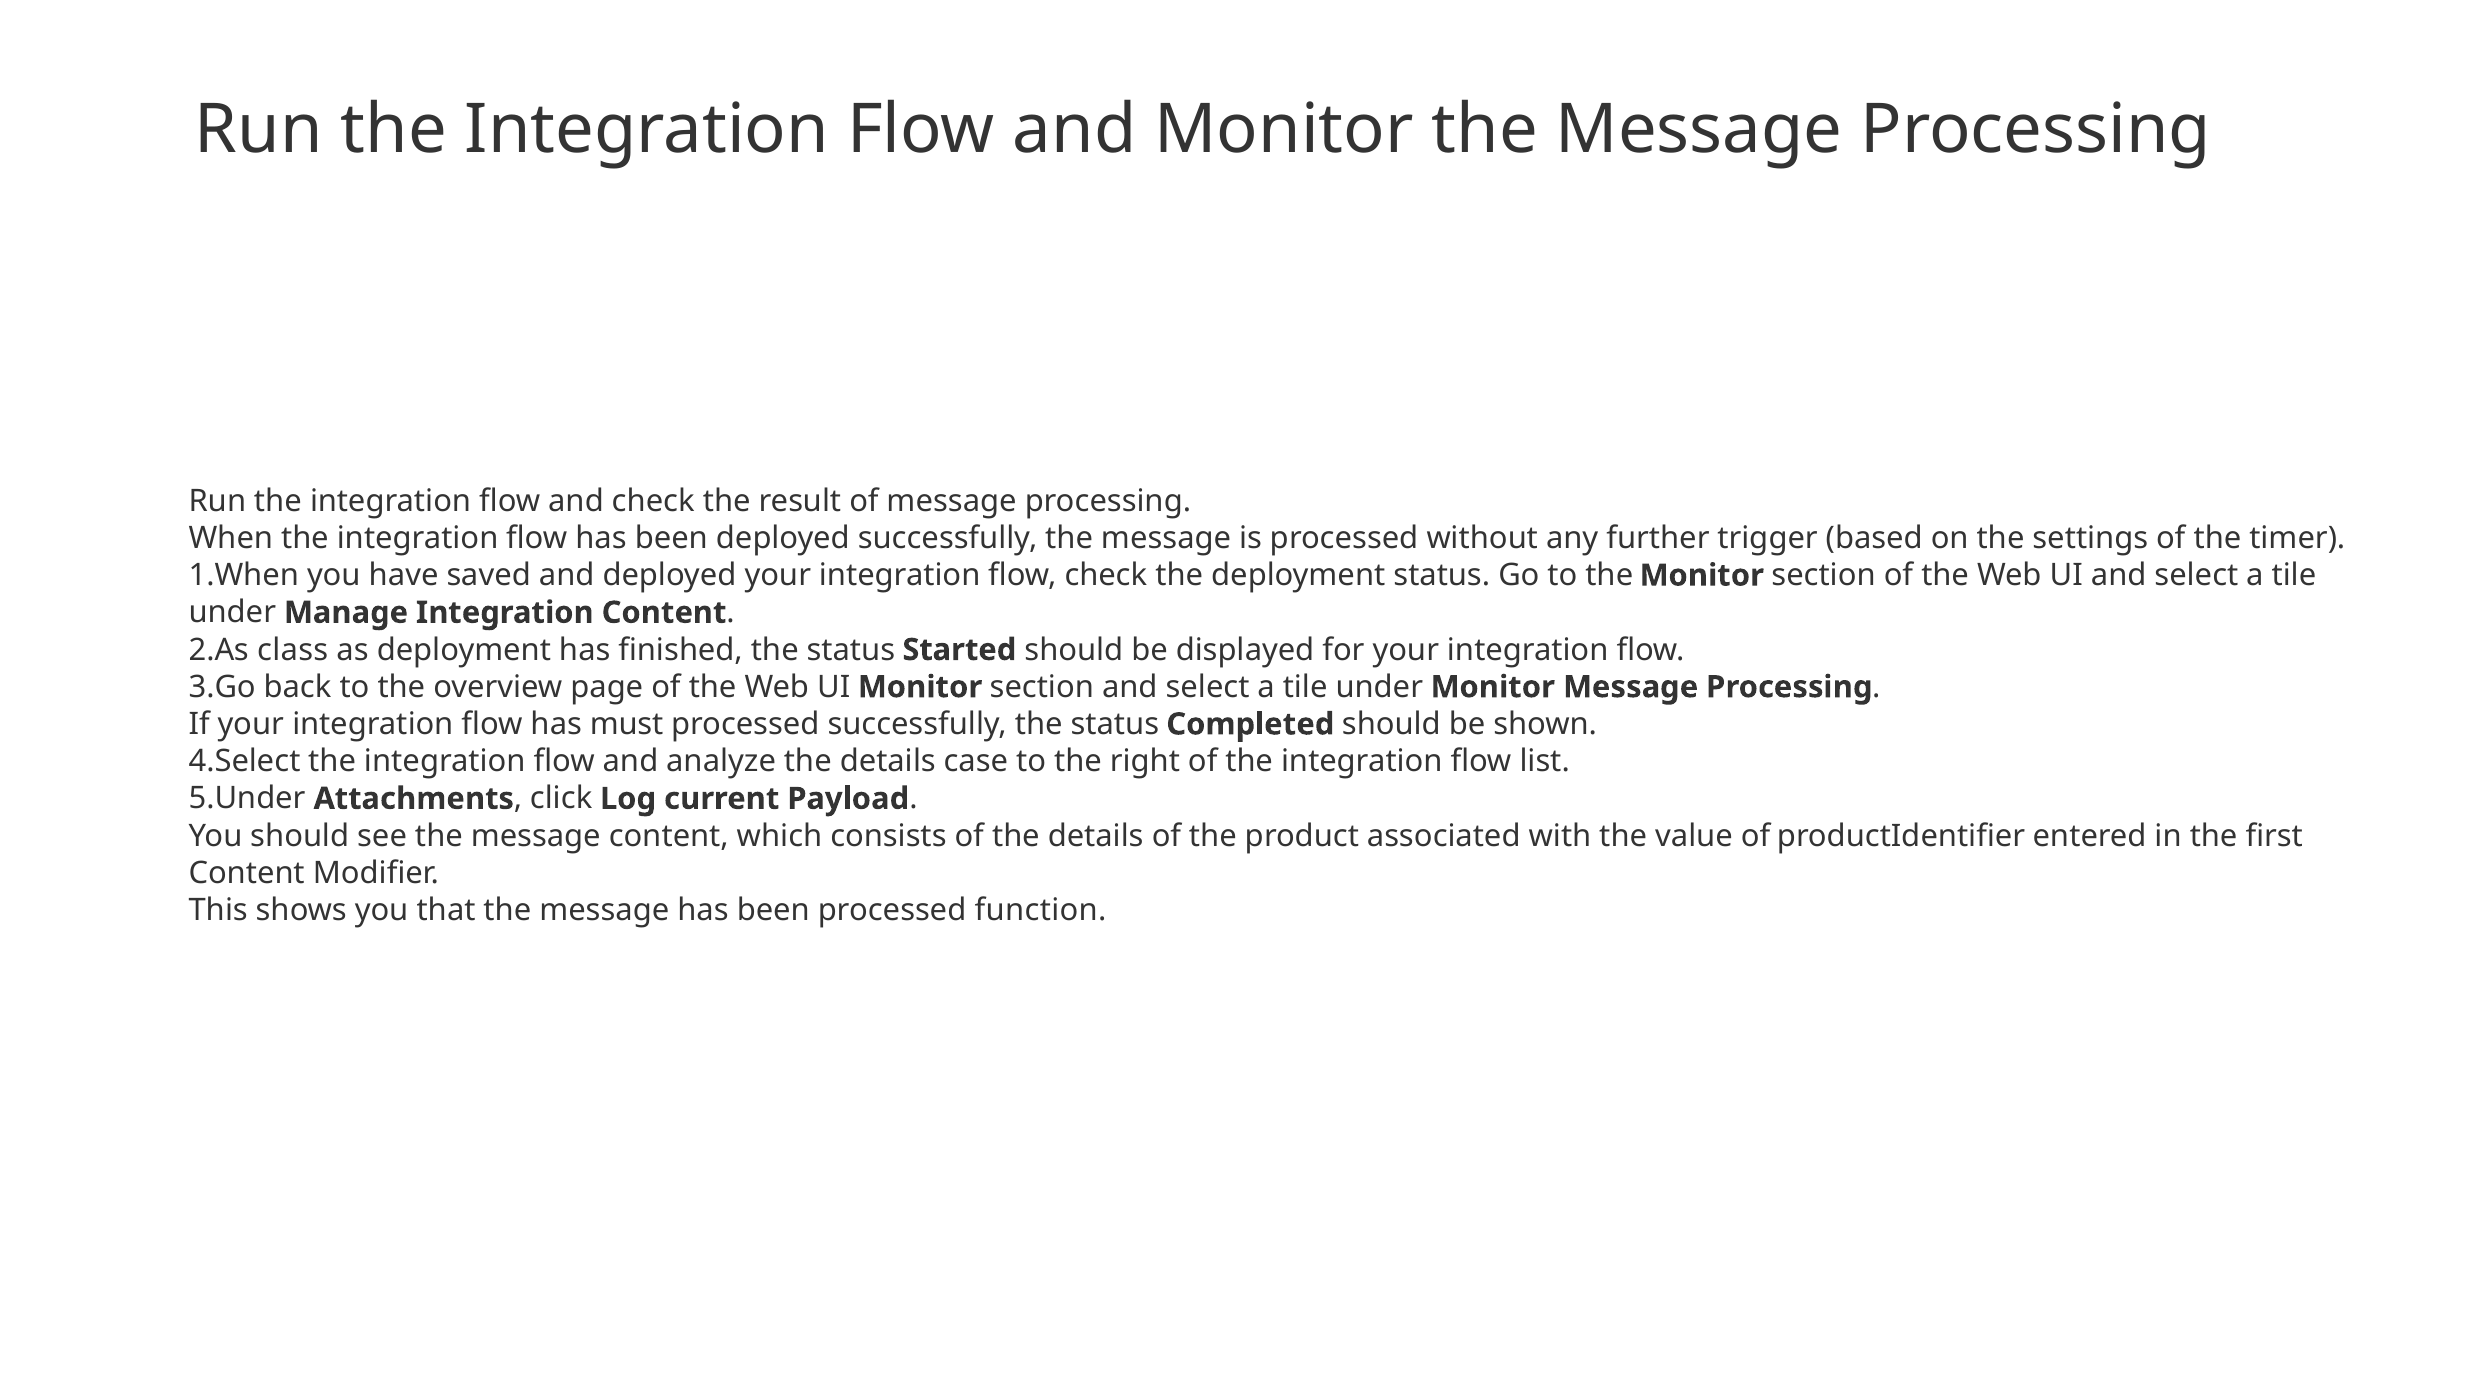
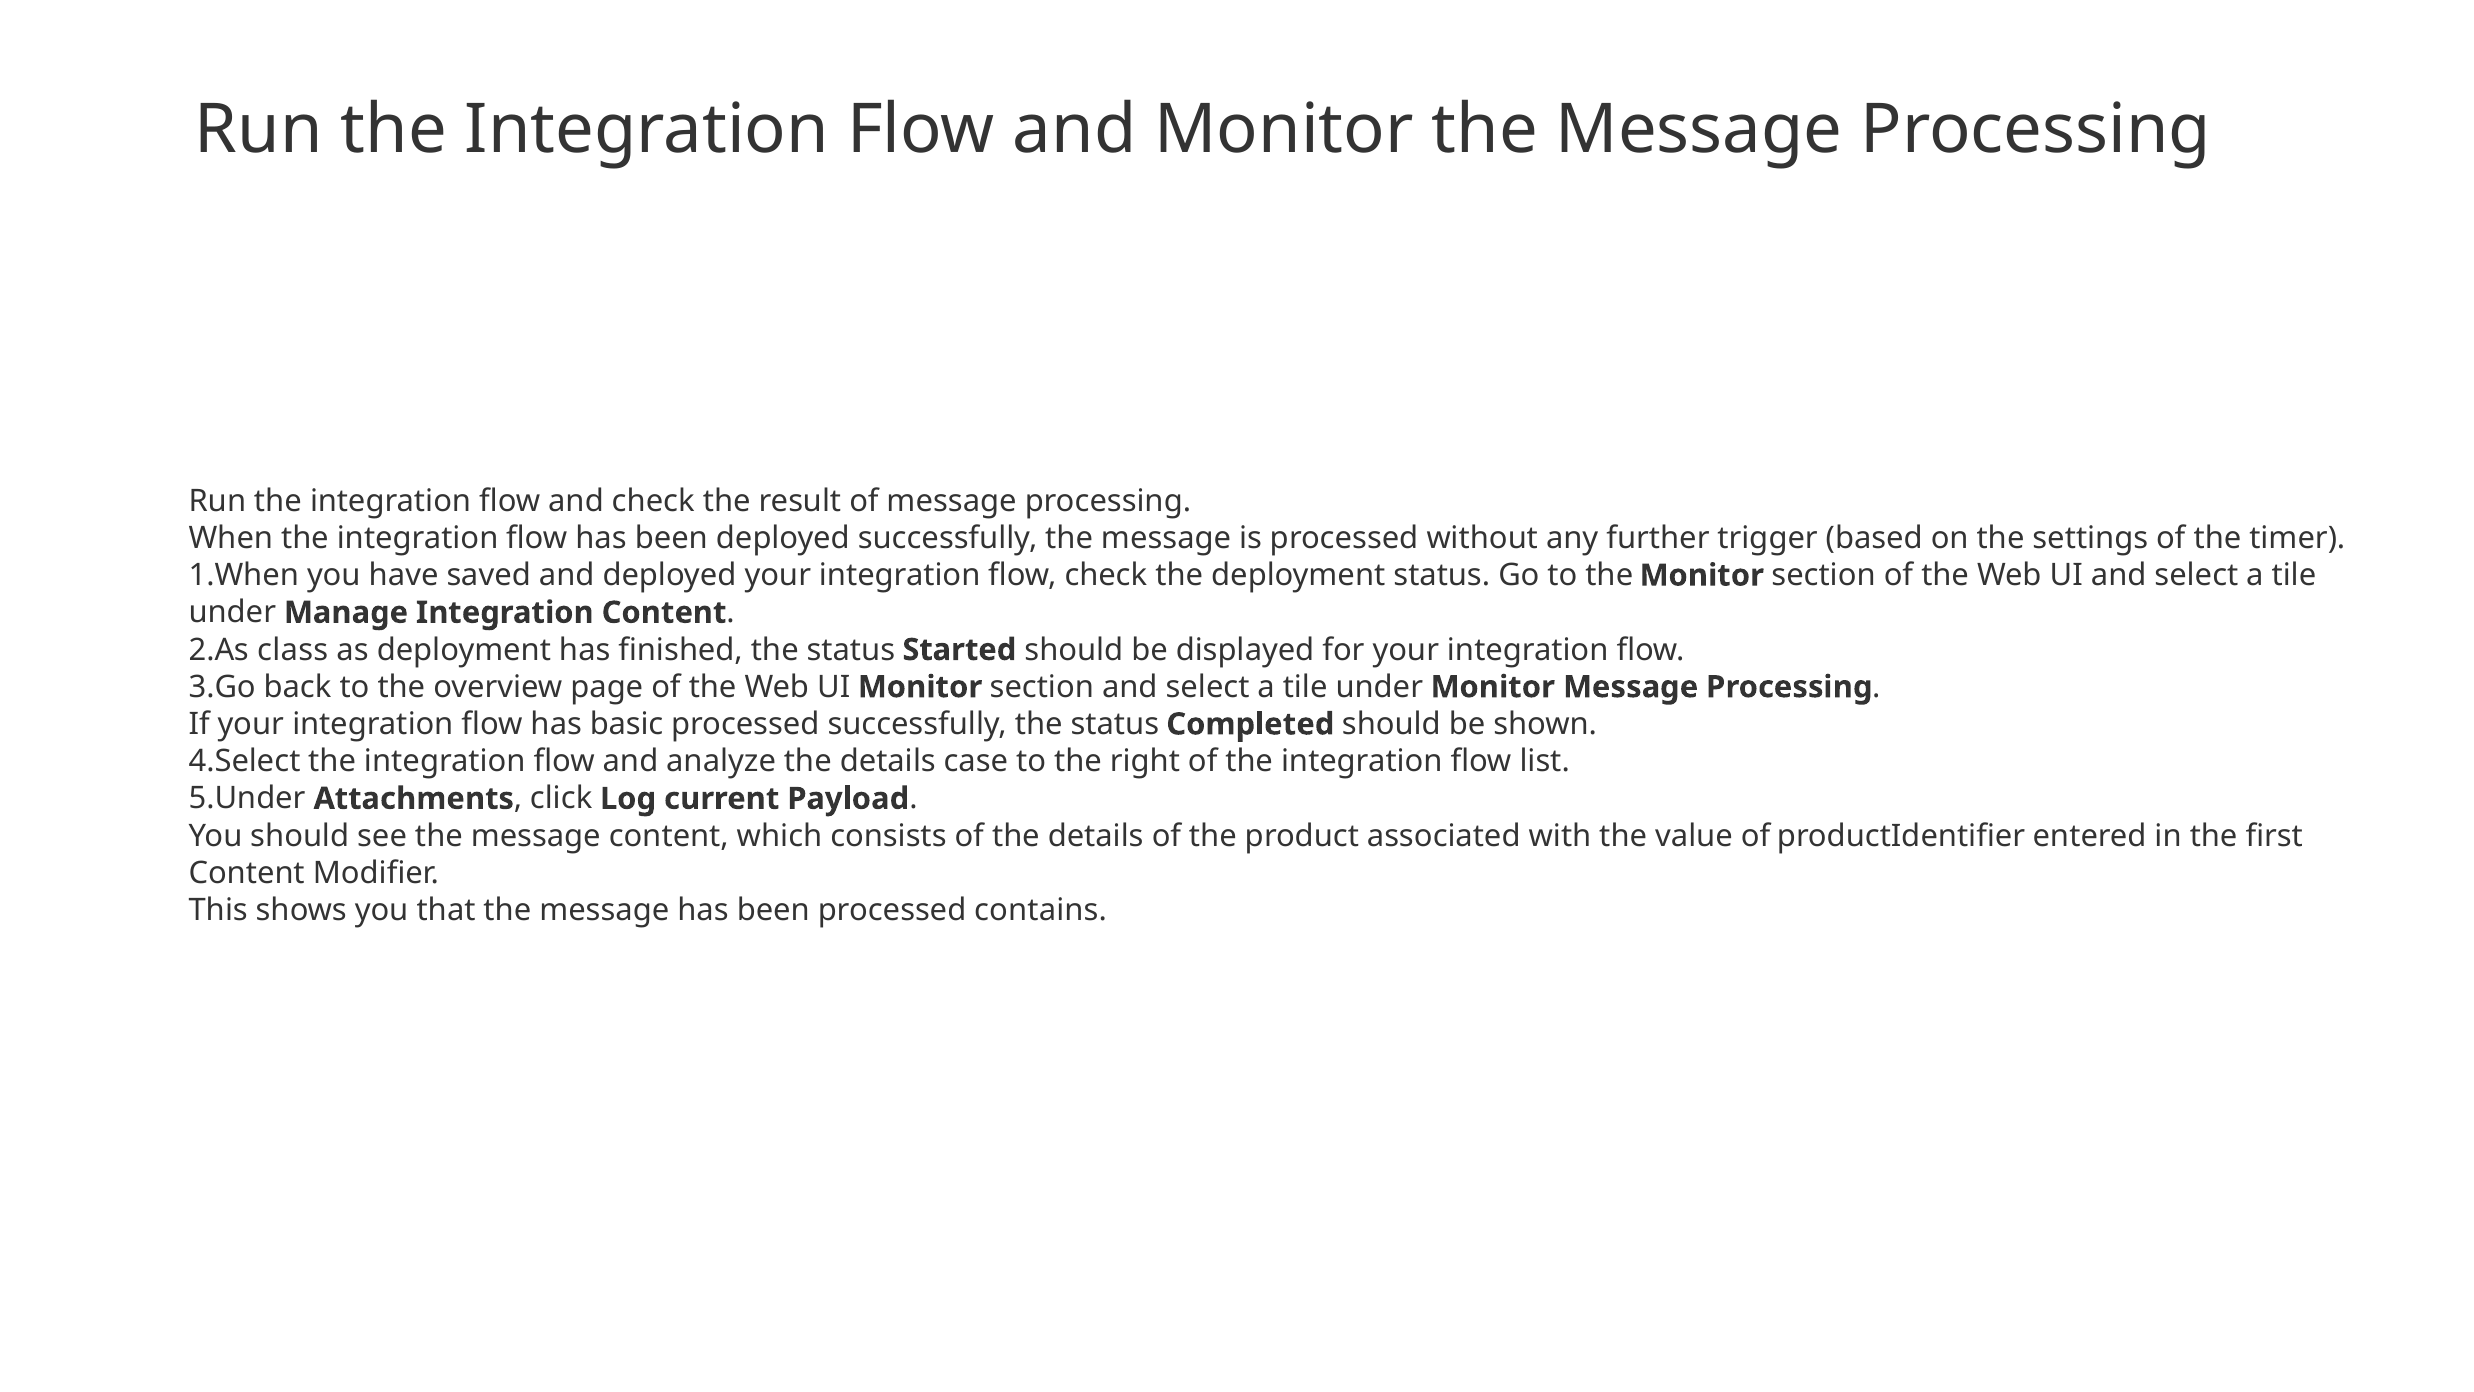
must: must -> basic (627, 724)
function: function -> contains (1041, 910)
